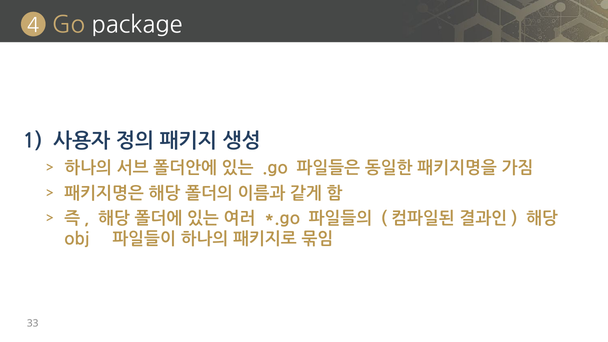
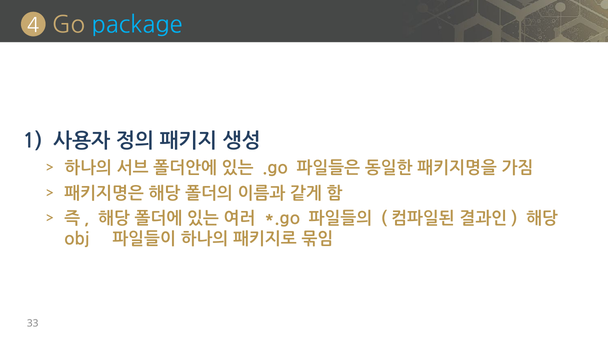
package colour: white -> light blue (137, 25)
